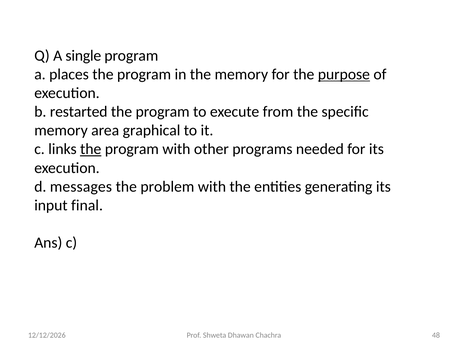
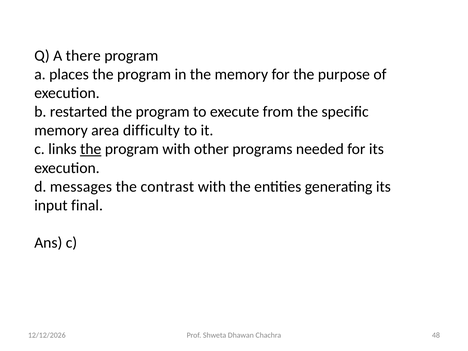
single: single -> there (83, 56)
purpose underline: present -> none (344, 74)
graphical: graphical -> difficulty (151, 130)
problem: problem -> contrast (167, 187)
